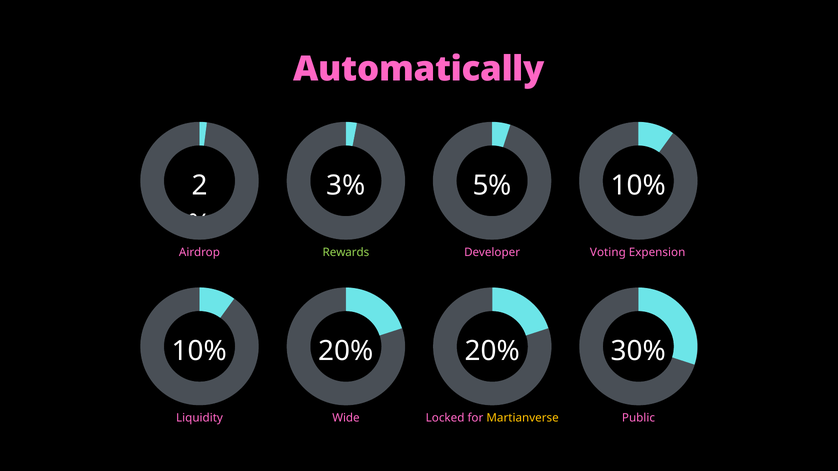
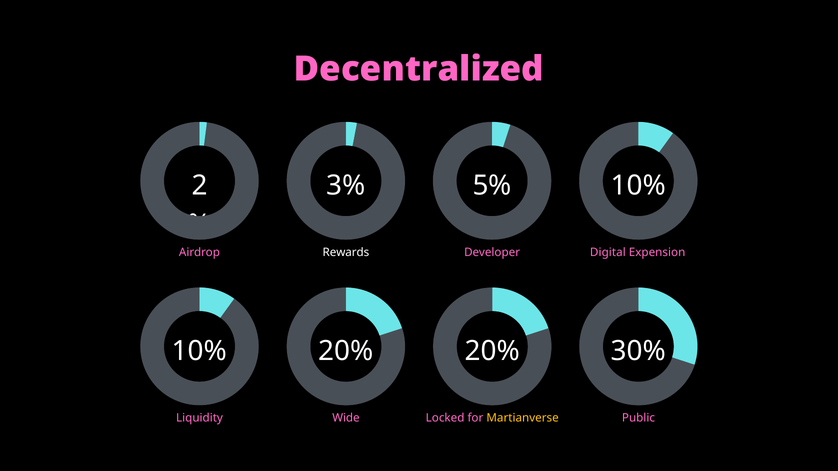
Automatically: Automatically -> Decentralized (419, 69)
Rewards colour: light green -> white (346, 253)
Voting: Voting -> Digital (608, 253)
